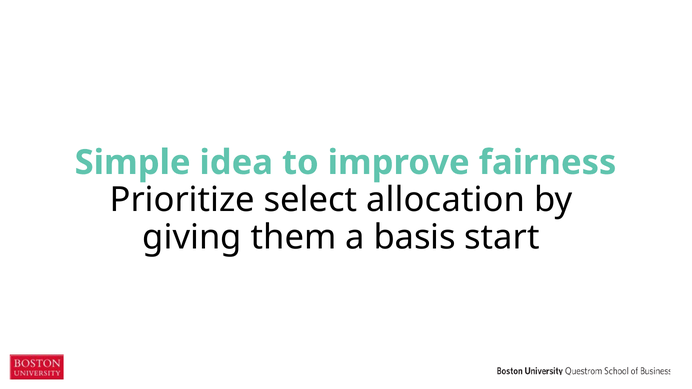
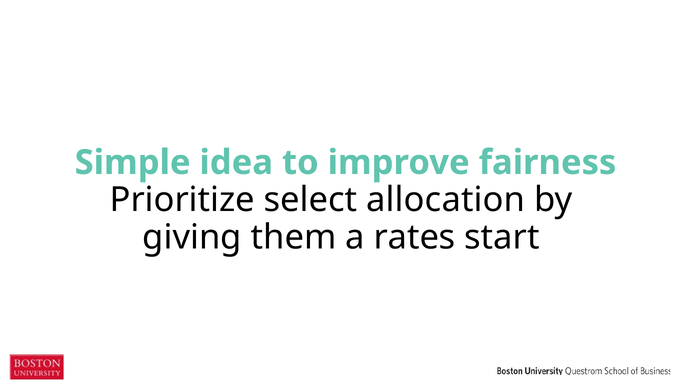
basis: basis -> rates (415, 237)
